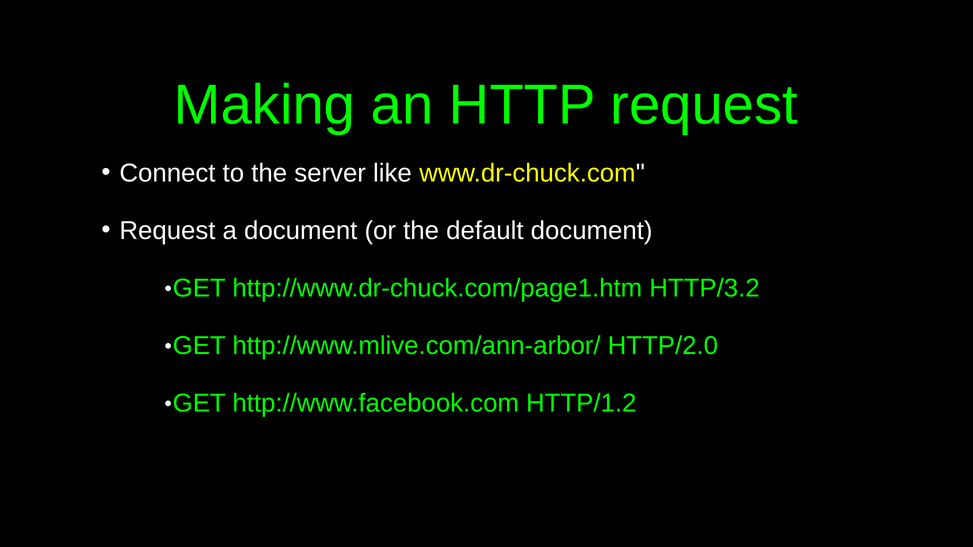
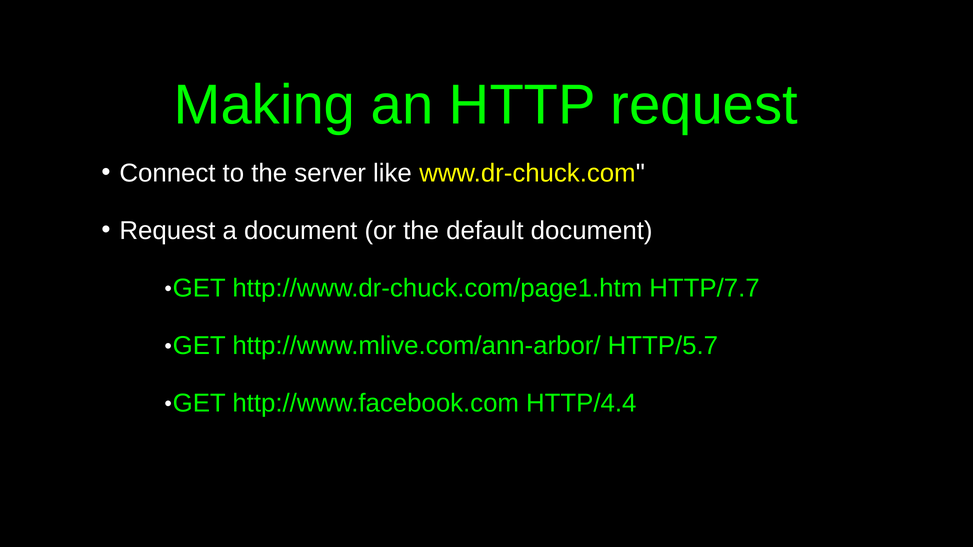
HTTP/3.2: HTTP/3.2 -> HTTP/7.7 (704, 288)
HTTP/2.0: HTTP/2.0 -> HTTP/5.7 (663, 346)
HTTP/1.2: HTTP/1.2 -> HTTP/4.4 (581, 404)
